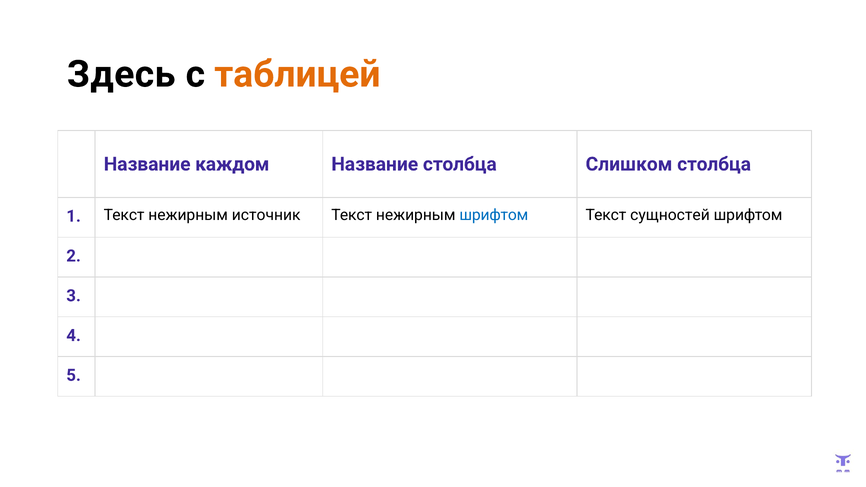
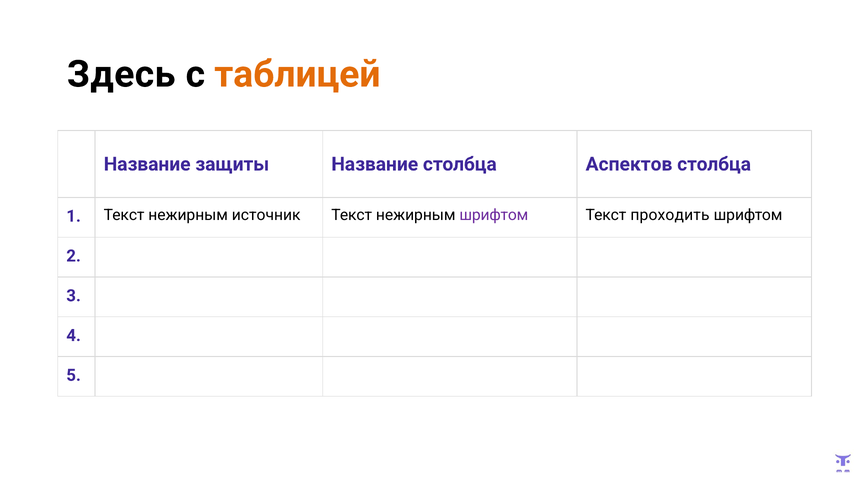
каждом: каждом -> защиты (232, 164)
Слишком: Слишком -> Аспектов (629, 164)
шрифтом colour: blue -> purple (494, 215)
сущностей: сущностей -> проходить (670, 215)
